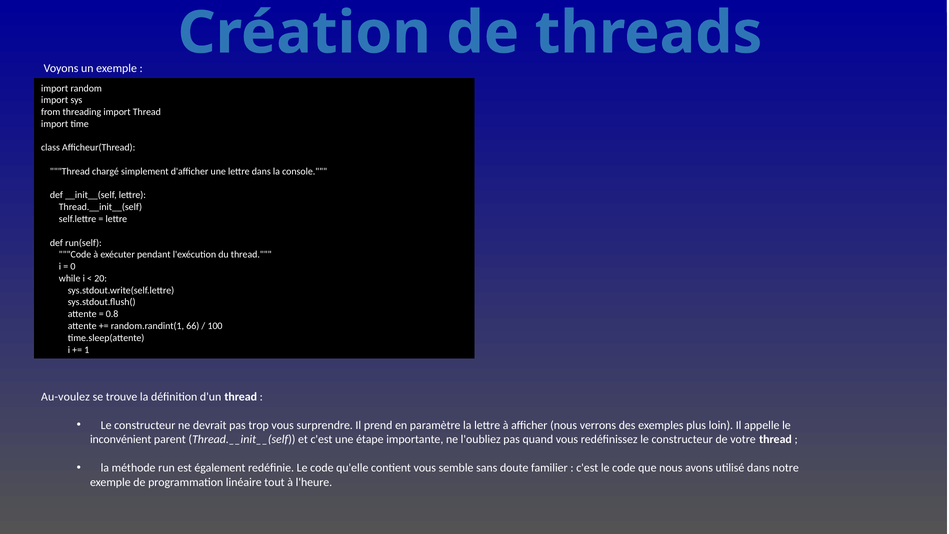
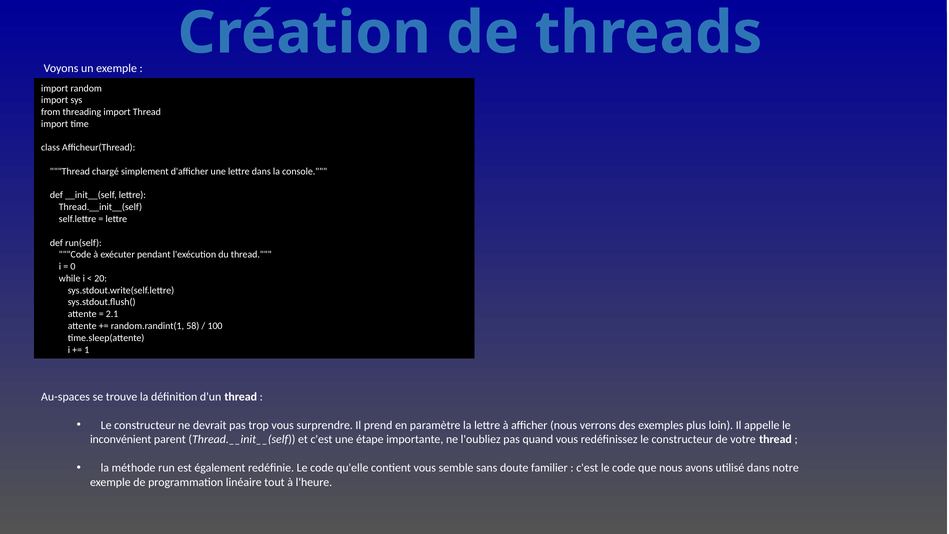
0.8: 0.8 -> 2.1 (112, 314)
66: 66 -> 58 (193, 326)
Au-voulez: Au-voulez -> Au-spaces (66, 397)
